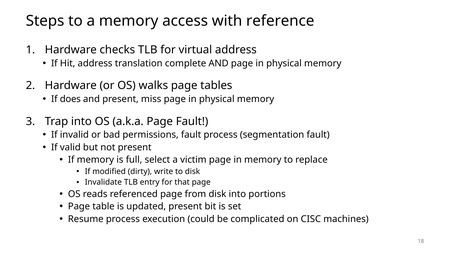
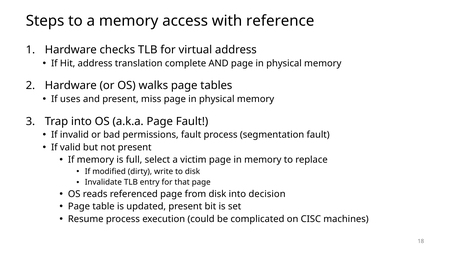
does: does -> uses (70, 99)
portions: portions -> decision (267, 194)
